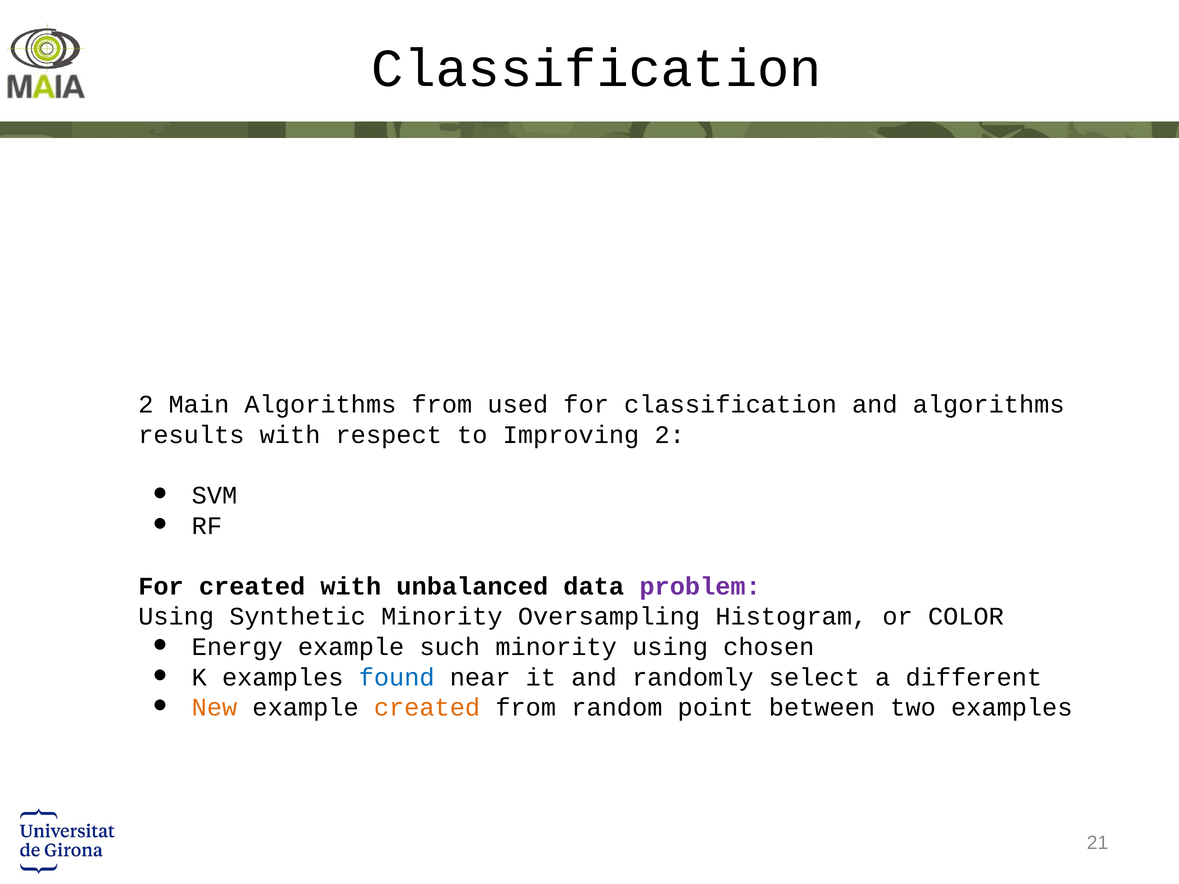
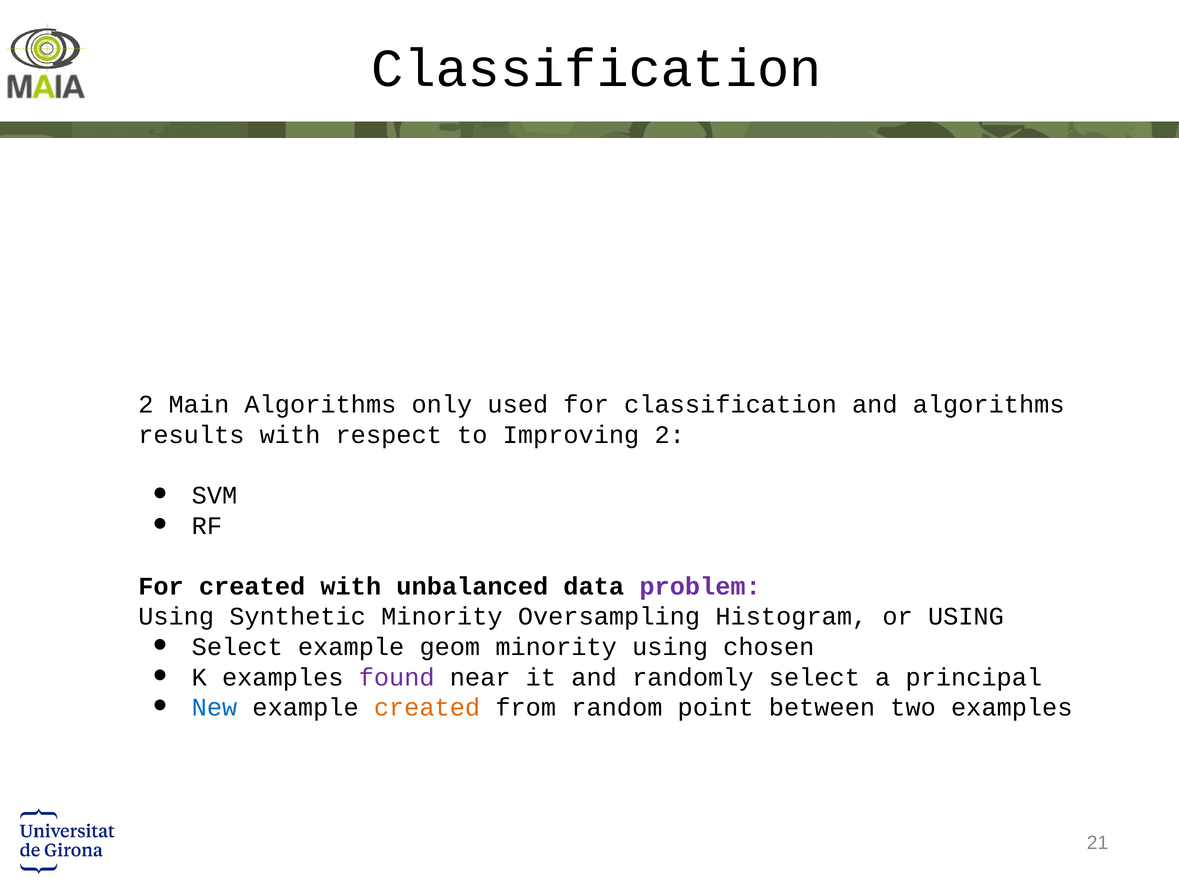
Algorithms from: from -> only (442, 404)
or COLOR: COLOR -> USING (966, 617)
Energy: Energy -> Select (237, 647)
such: such -> geom (450, 647)
found colour: blue -> purple (397, 677)
different: different -> principal (974, 677)
New colour: orange -> blue (214, 708)
